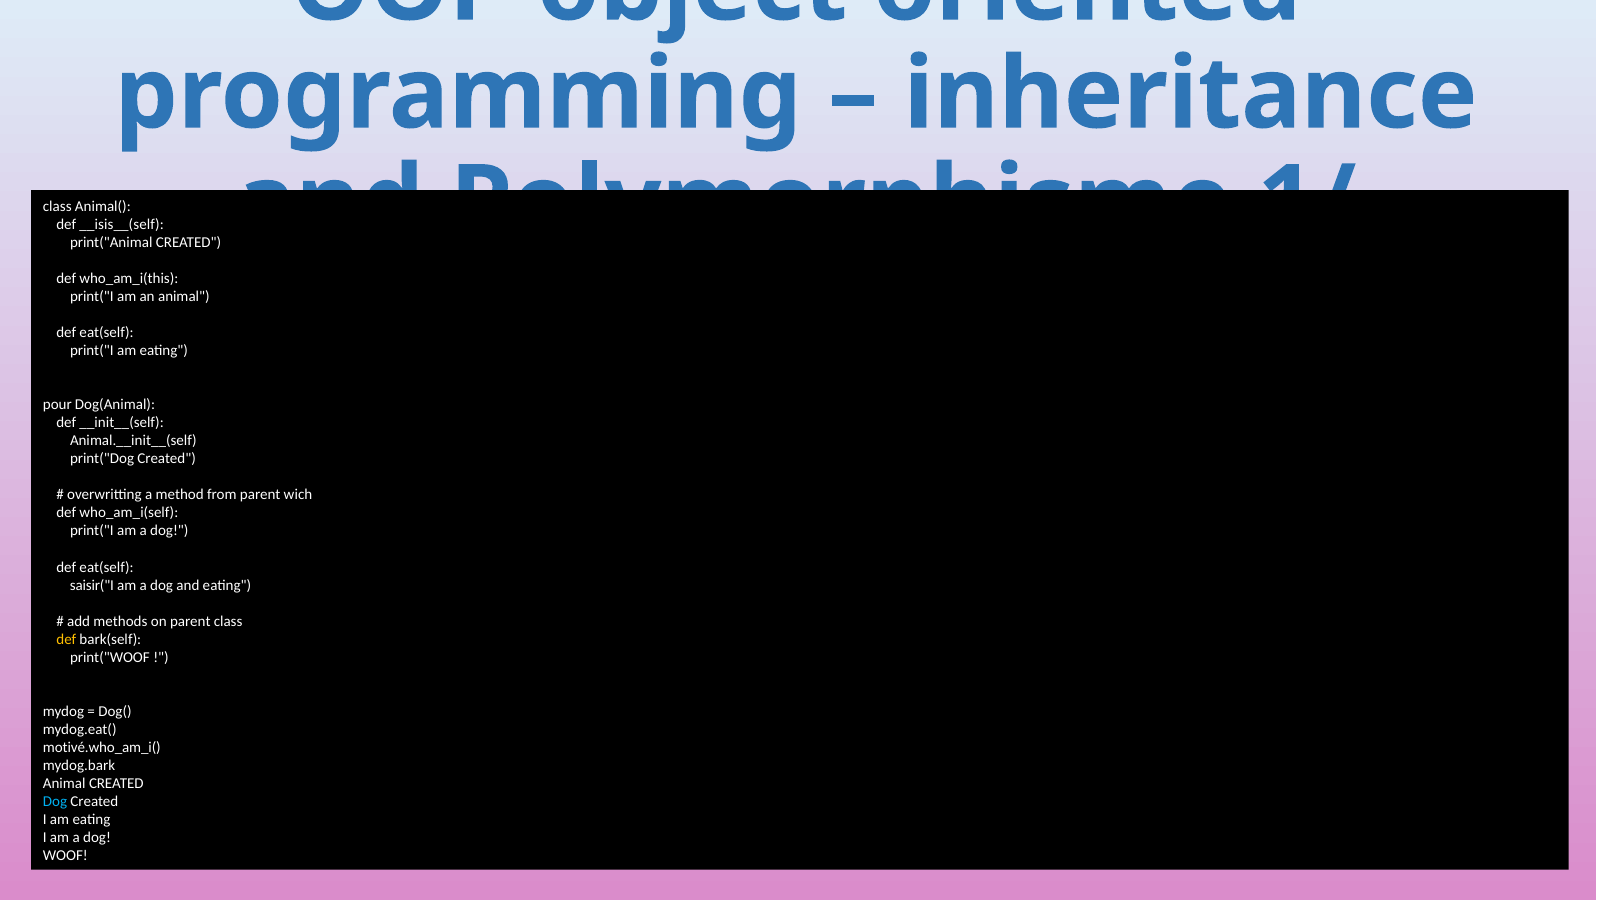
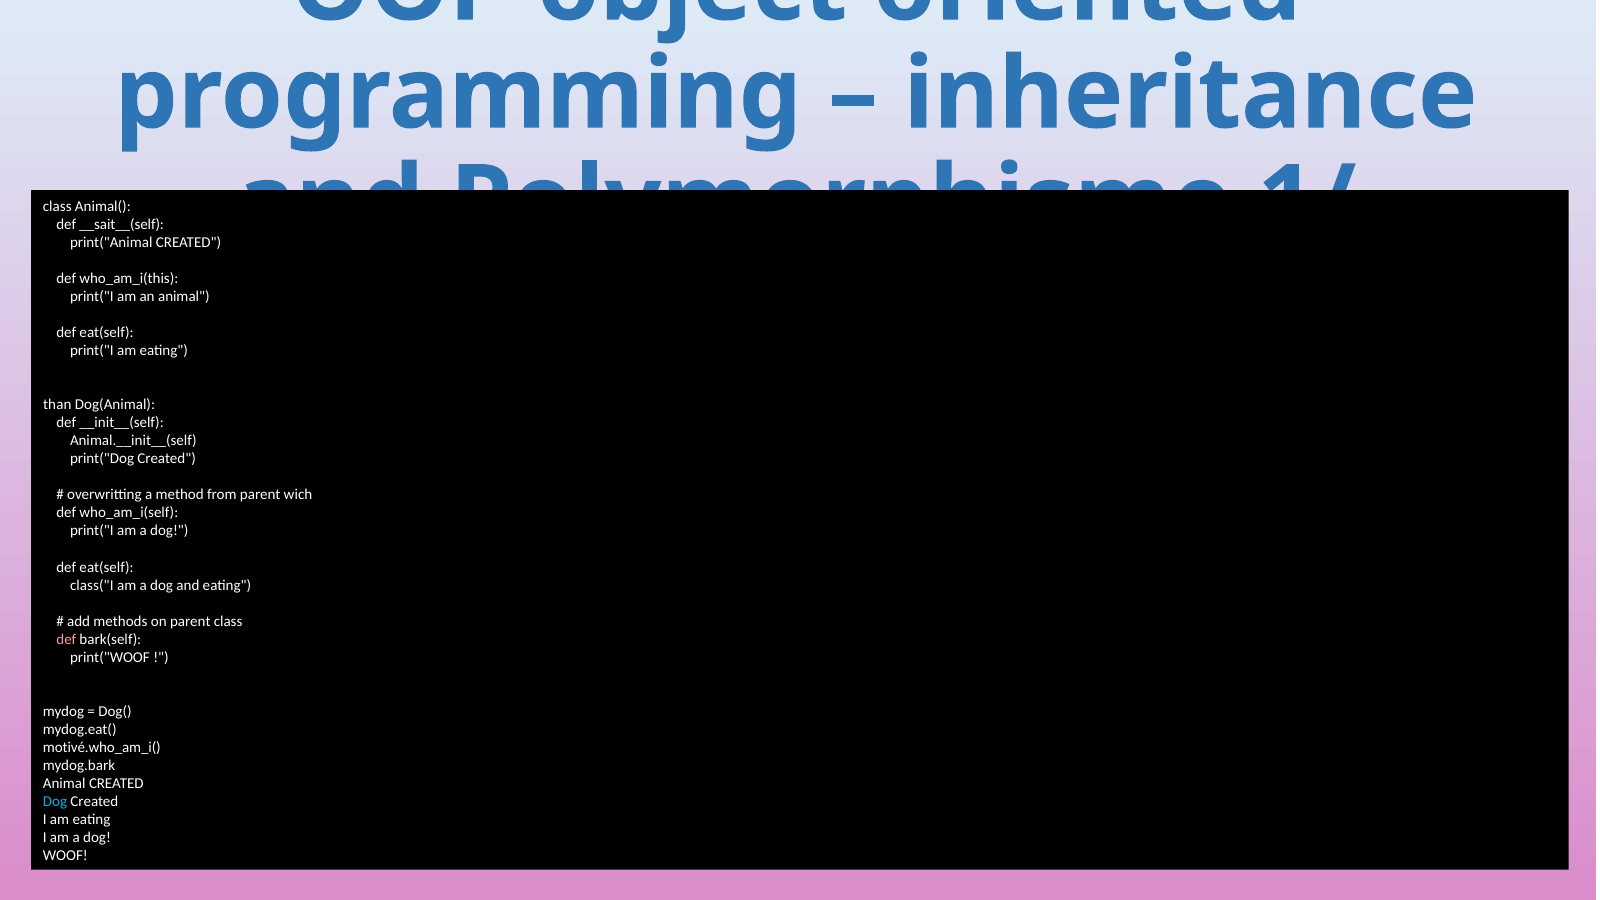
__isis__(self: __isis__(self -> __sait__(self (122, 224)
pour: pour -> than (57, 405)
saisir("I: saisir("I -> class("I (92, 585)
def colour: yellow -> pink (66, 639)
